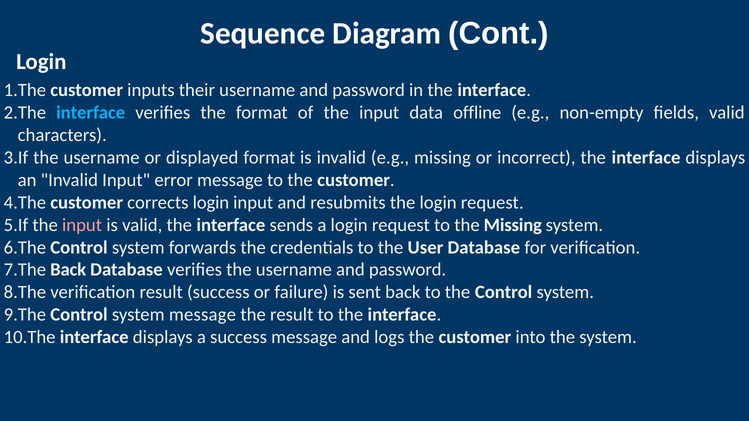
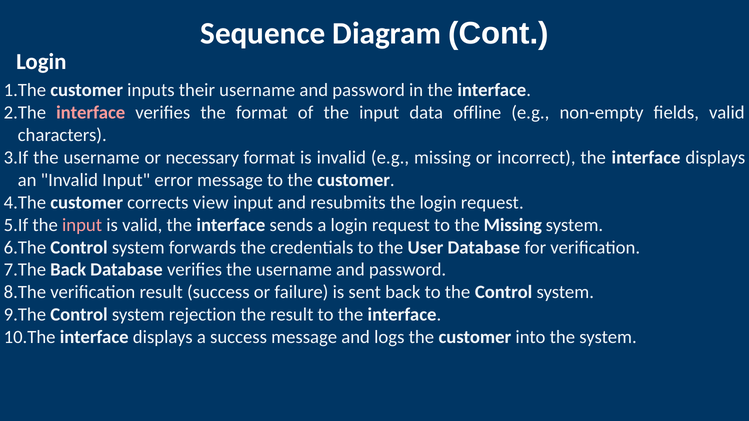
interface colour: light blue -> pink (91, 113)
displayed: displayed -> necessary (202, 158)
corrects login: login -> view (211, 203)
system message: message -> rejection (203, 315)
